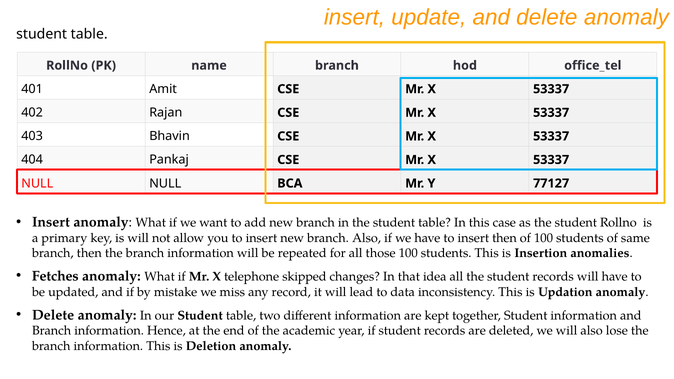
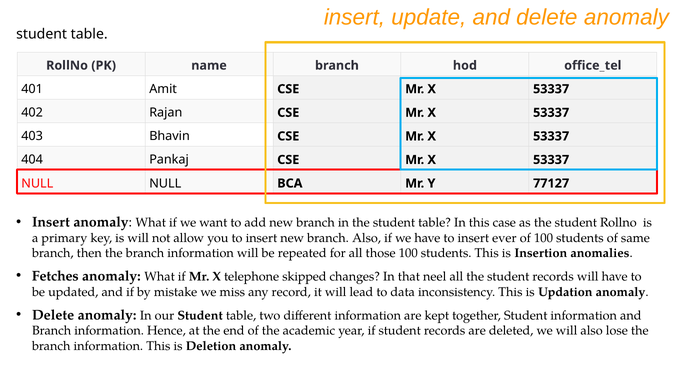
insert then: then -> ever (504, 238)
idea: idea -> neel (435, 277)
